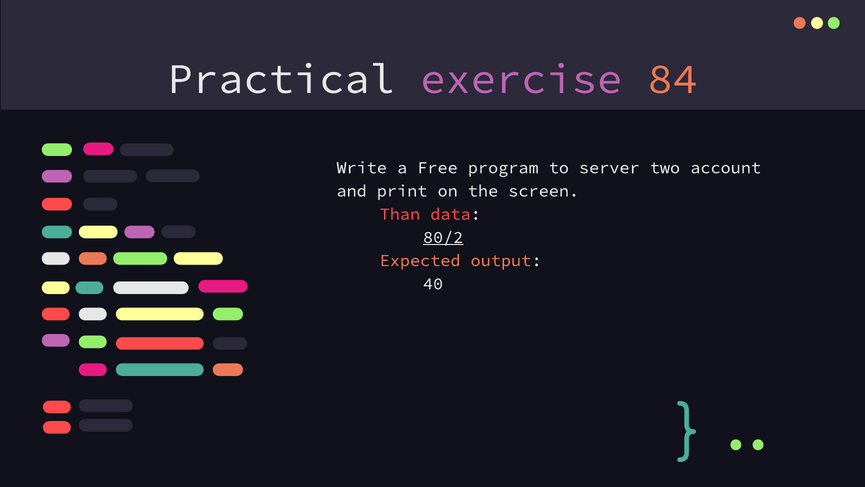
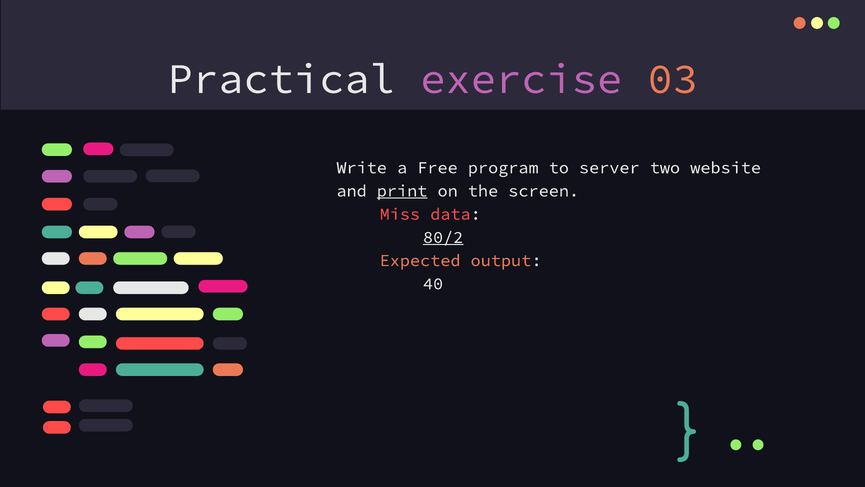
84: 84 -> 03 (673, 79)
account: account -> website (726, 168)
print underline: none -> present (402, 191)
Than: Than -> Miss (400, 214)
